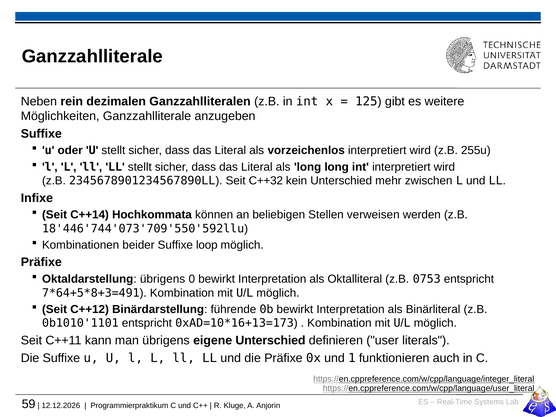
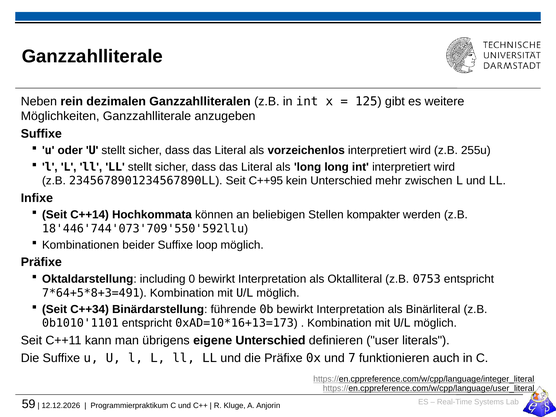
C++32: C++32 -> C++95 (266, 181)
verweisen: verweisen -> kompakter (373, 215)
Oktaldarstellung übrigens: übrigens -> including (163, 279)
C++12: C++12 -> C++34 (90, 309)
1: 1 -> 7 (352, 358)
